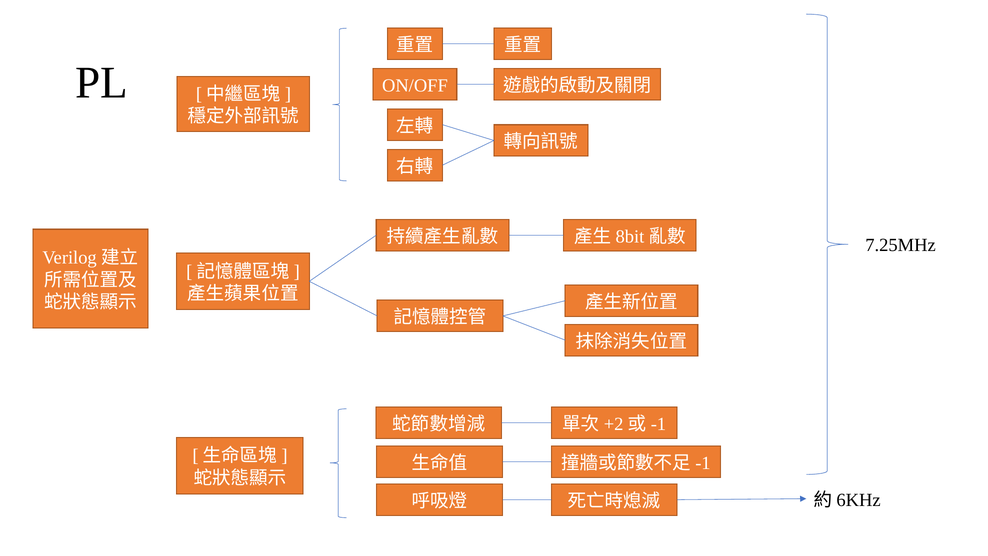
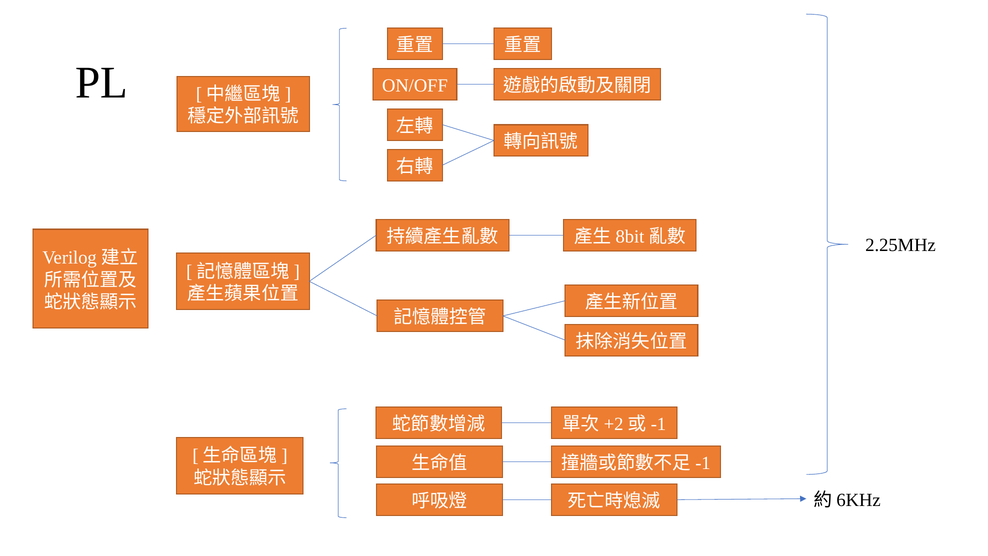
7.25MHz: 7.25MHz -> 2.25MHz (901, 245)
